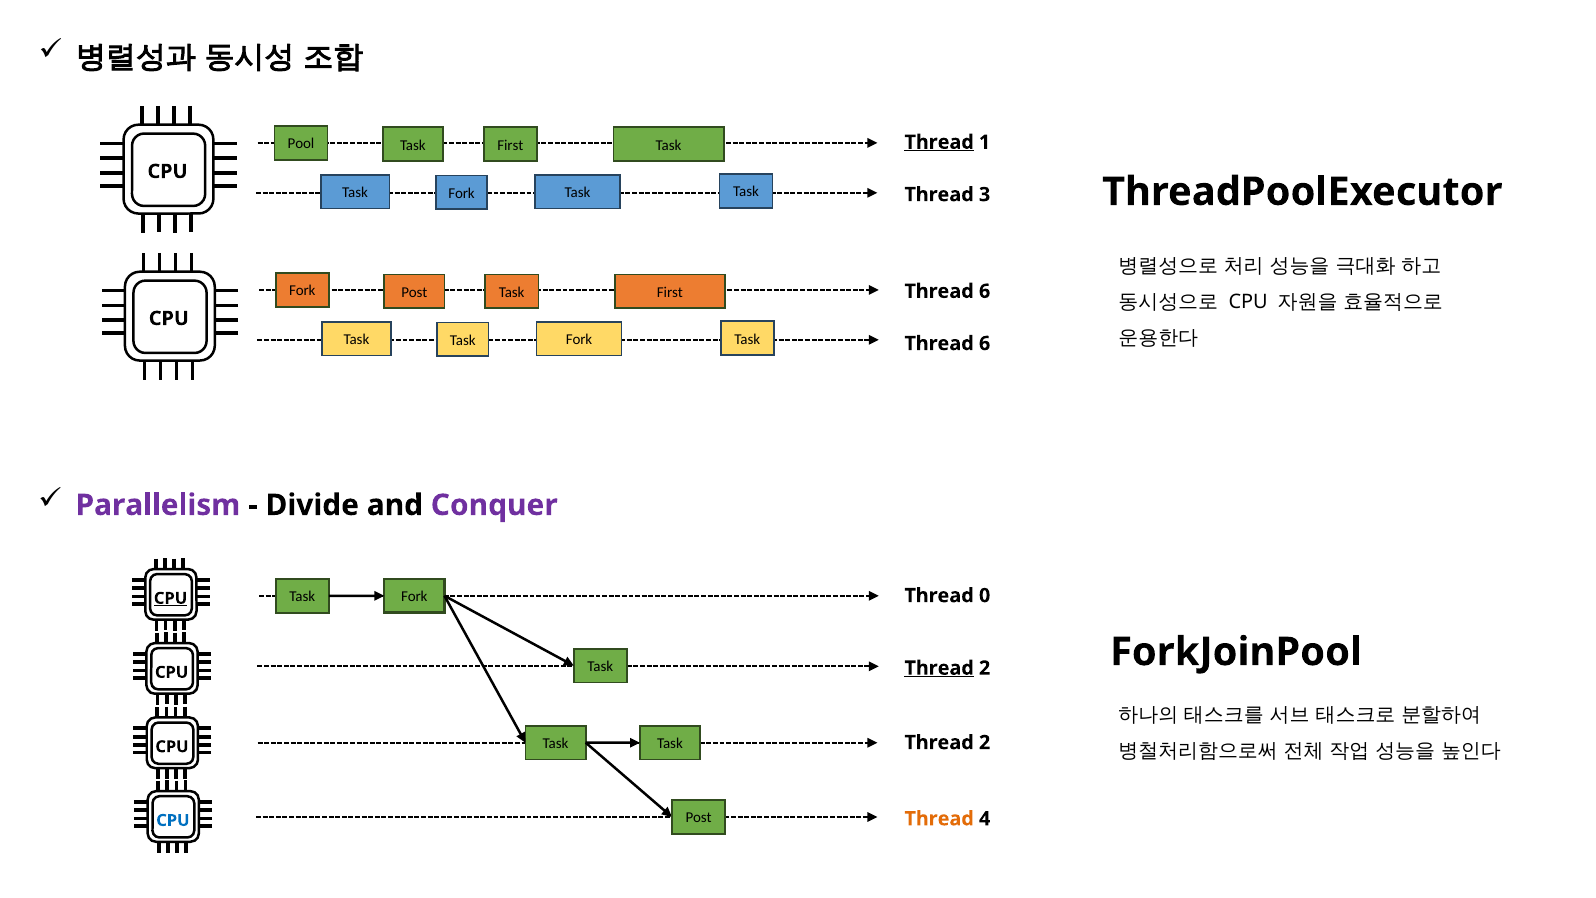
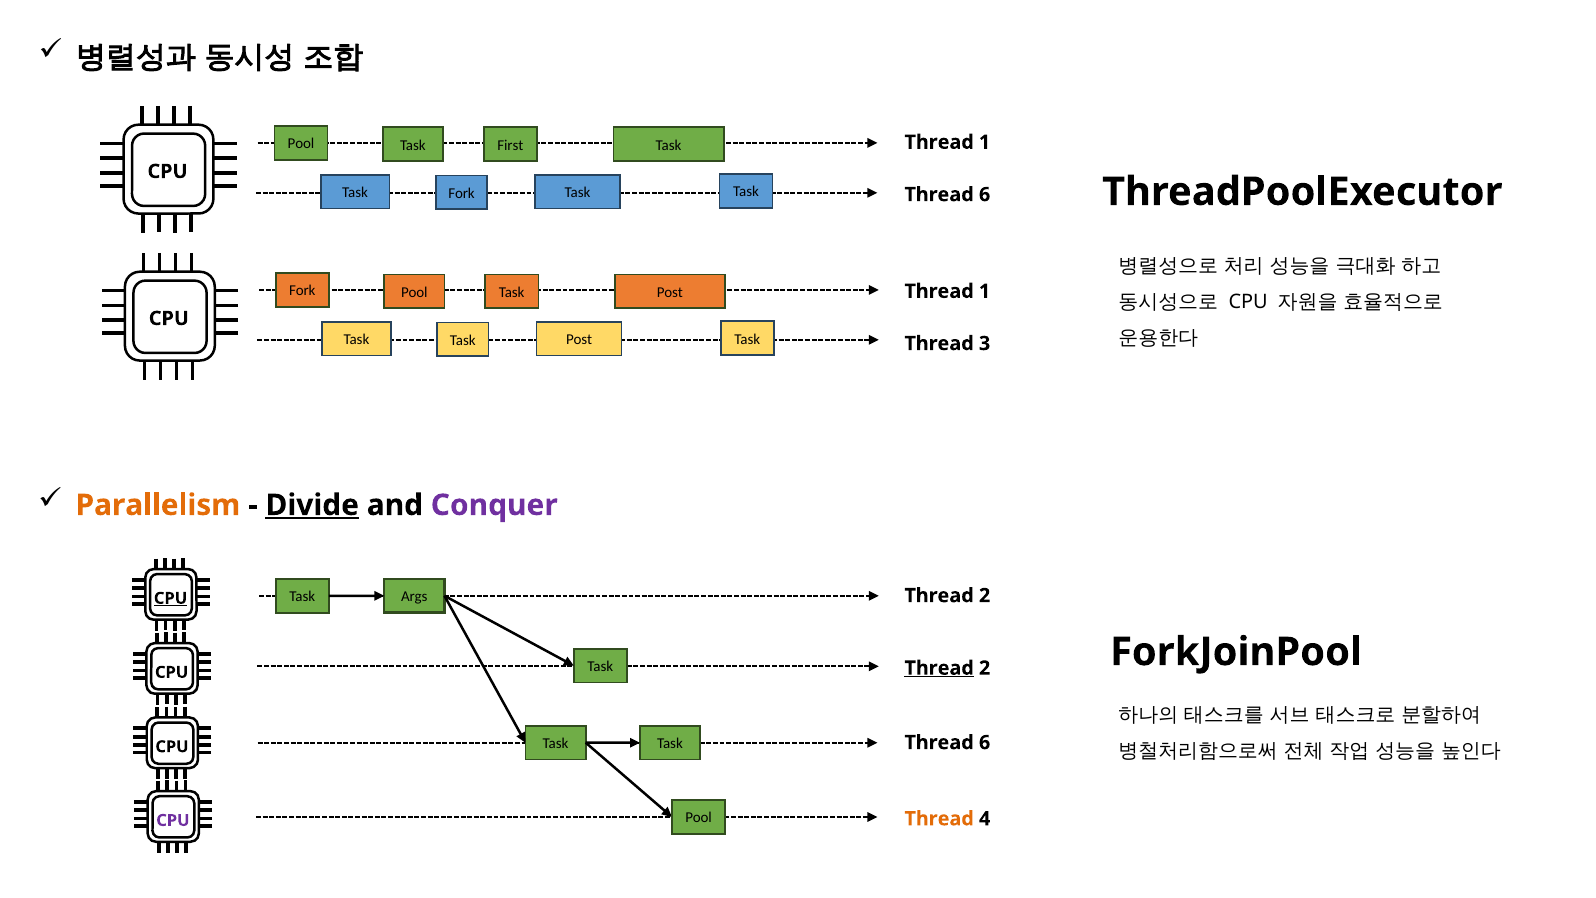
Thread underline: present -> none (939, 142)
3: 3 -> 6 (985, 195)
Post: Post -> Pool (414, 292)
First: First -> Post (670, 292)
6: 6 -> 1 (985, 291)
Fork: Fork -> Post (579, 340)
6: 6 -> 3 (985, 343)
Parallelism colour: purple -> orange (158, 505)
Divide underline: none -> present (312, 505)
0: 0 -> 2 (985, 595)
Fork: Fork -> Args (414, 597)
2: 2 -> 6 (985, 742)
Post: Post -> Pool (699, 818)
CPU colour: blue -> purple (173, 820)
